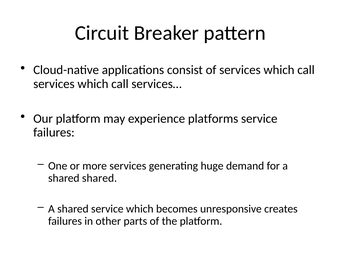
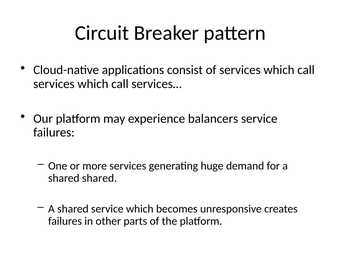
platforms: platforms -> balancers (213, 118)
